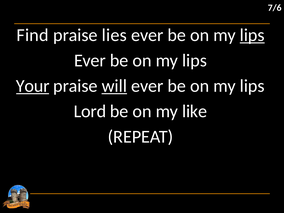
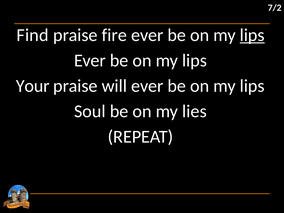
7/6: 7/6 -> 7/2 (275, 8)
lies: lies -> fire (114, 35)
Your underline: present -> none (33, 86)
will underline: present -> none (114, 86)
Lord: Lord -> Soul (90, 111)
like: like -> lies (194, 111)
